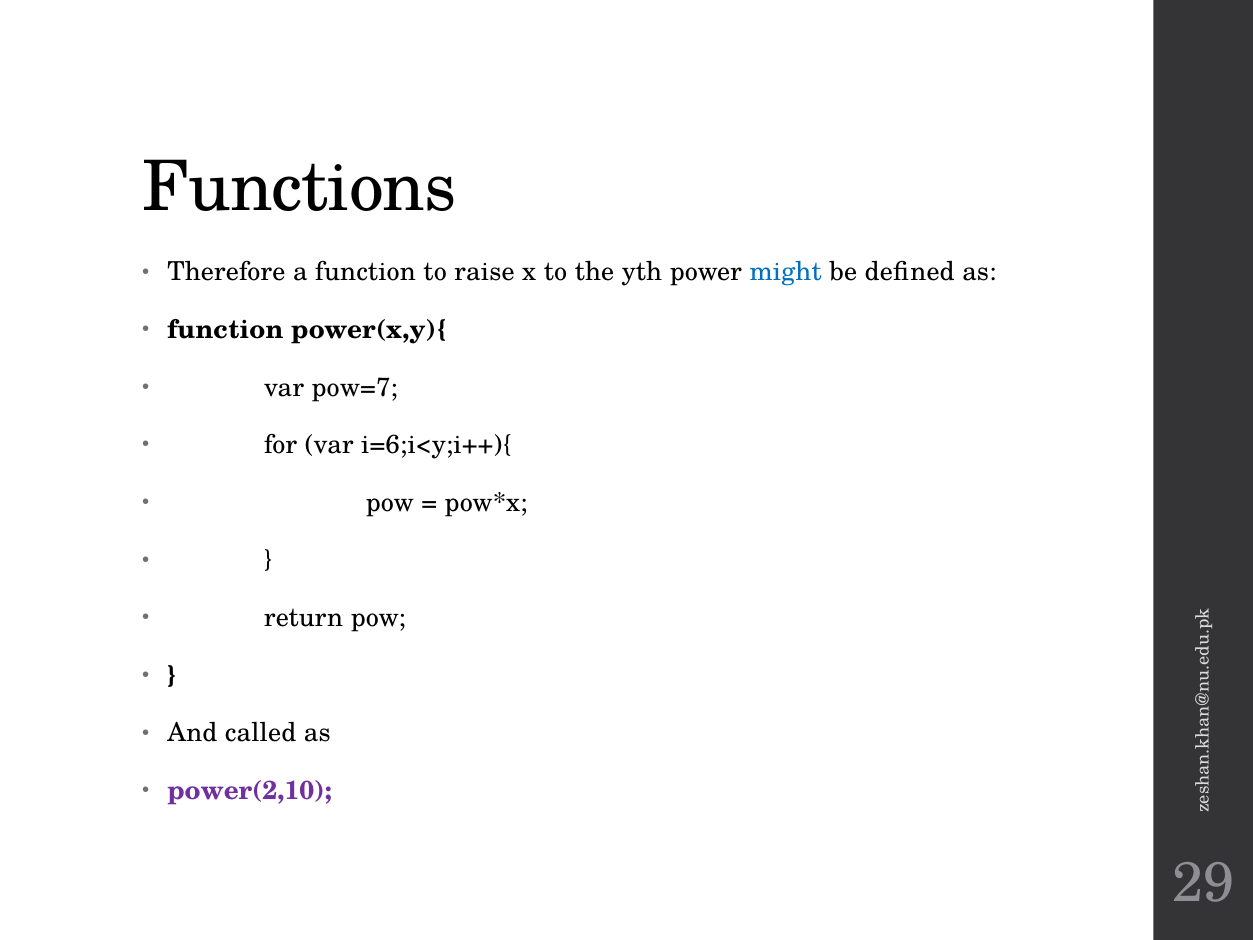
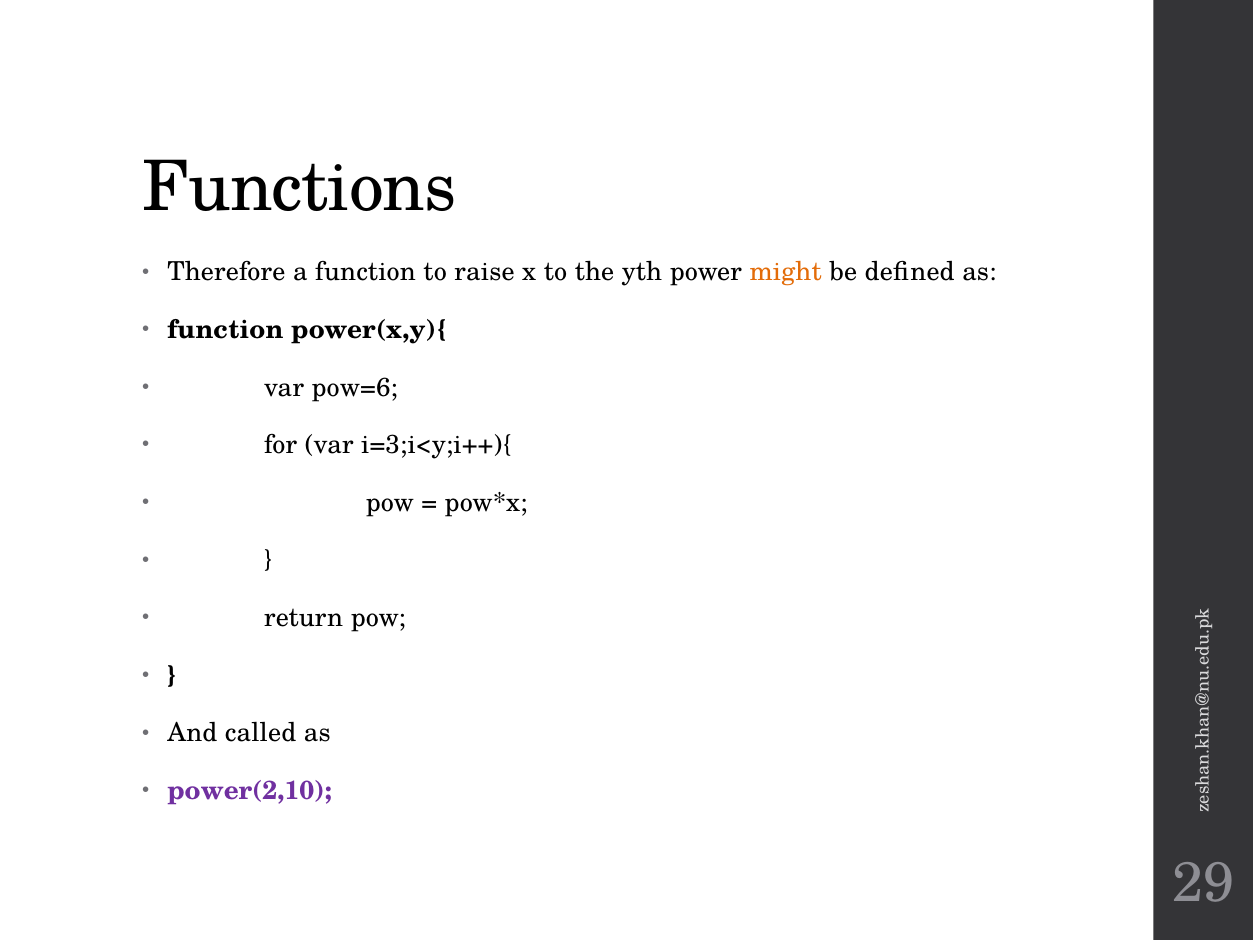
might colour: blue -> orange (786, 272)
pow=7: pow=7 -> pow=6 (355, 387)
i=6;i<y;i++){: i=6;i<y;i++){ -> i=3;i<y;i++){ (436, 445)
